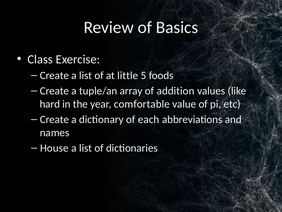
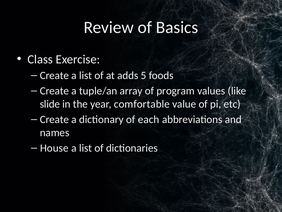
little: little -> adds (128, 75)
addition: addition -> program (176, 91)
hard: hard -> slide (50, 104)
